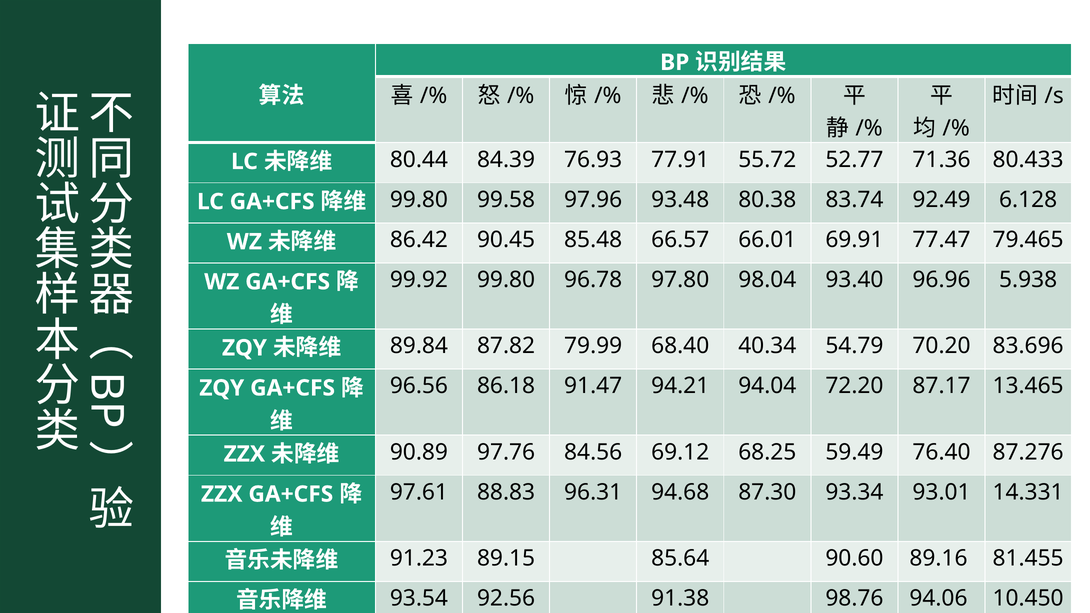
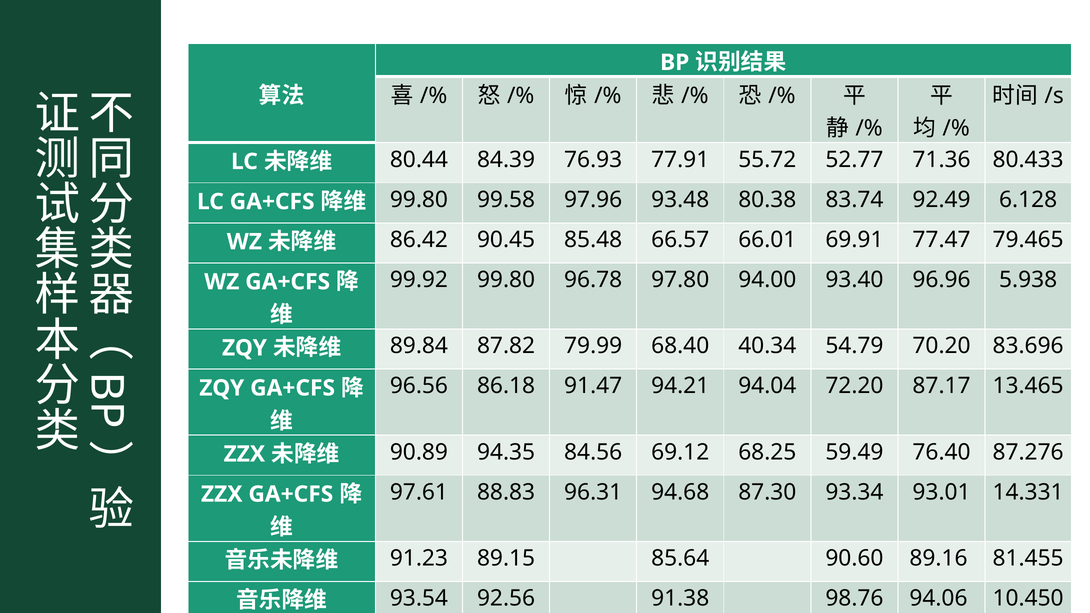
98.04: 98.04 -> 94.00 (767, 280)
97.76: 97.76 -> 94.35 (506, 452)
